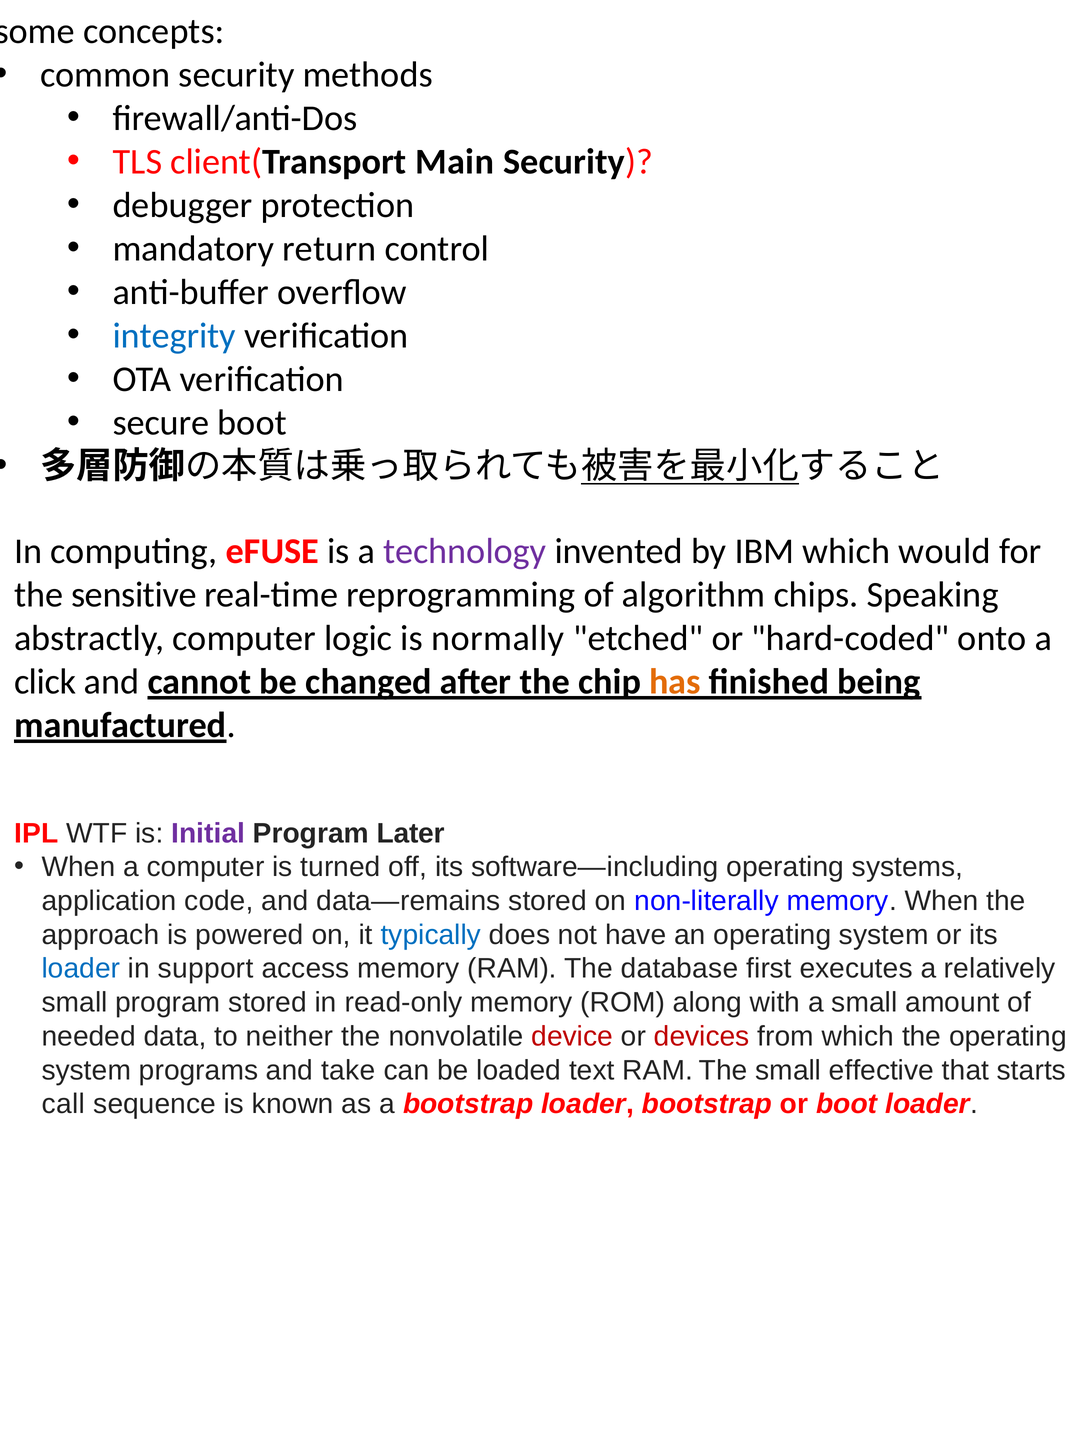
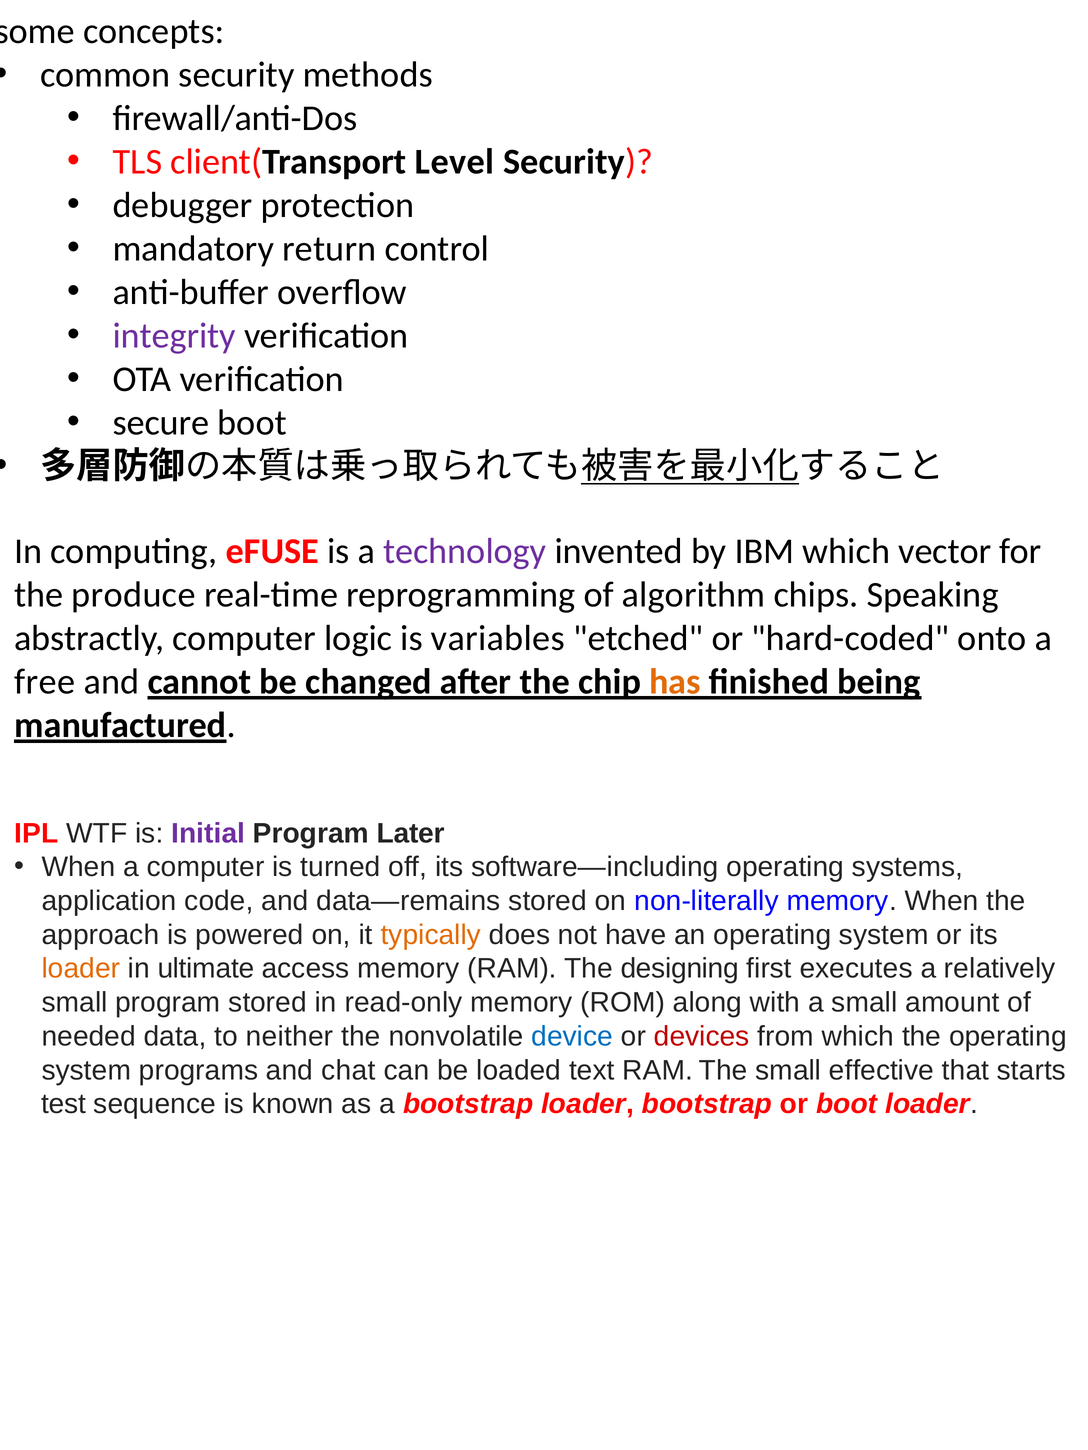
Main: Main -> Level (455, 162)
integrity colour: blue -> purple (174, 336)
would: would -> vector (945, 552)
sensitive: sensitive -> produce (134, 595)
normally: normally -> variables (498, 639)
click: click -> free (45, 682)
typically colour: blue -> orange (431, 935)
loader colour: blue -> orange (81, 969)
support: support -> ultimate (206, 969)
database: database -> designing (680, 969)
device colour: red -> blue (572, 1037)
take: take -> chat (348, 1071)
call: call -> test (64, 1105)
